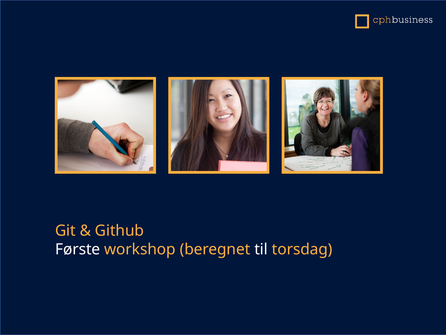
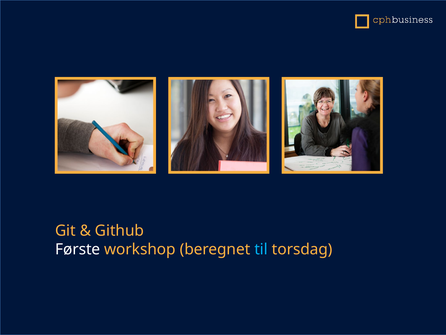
til colour: white -> light blue (261, 249)
